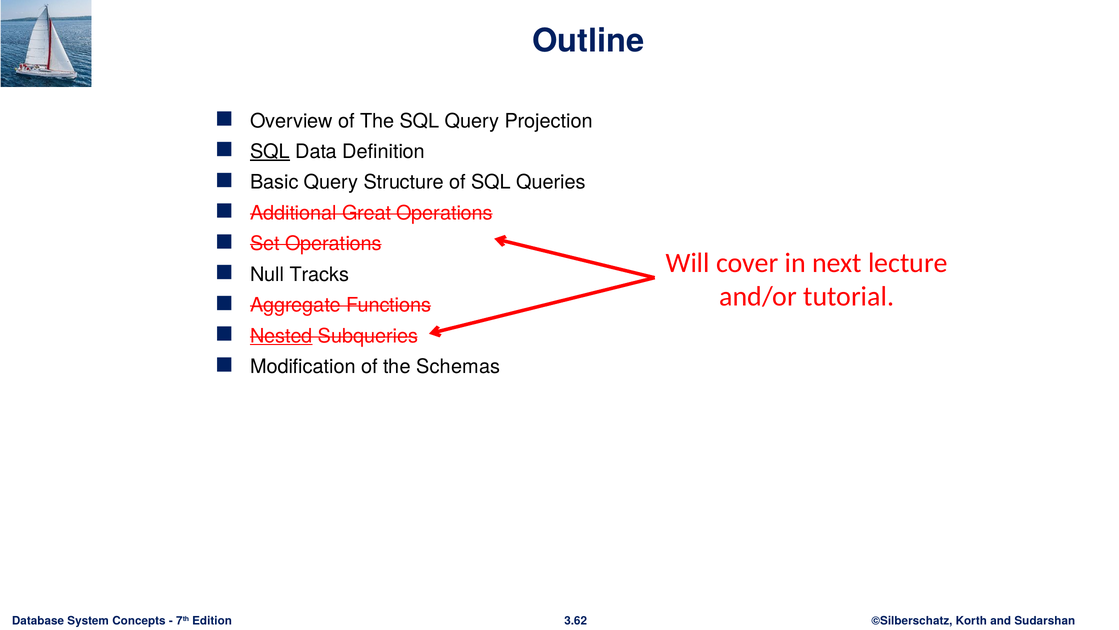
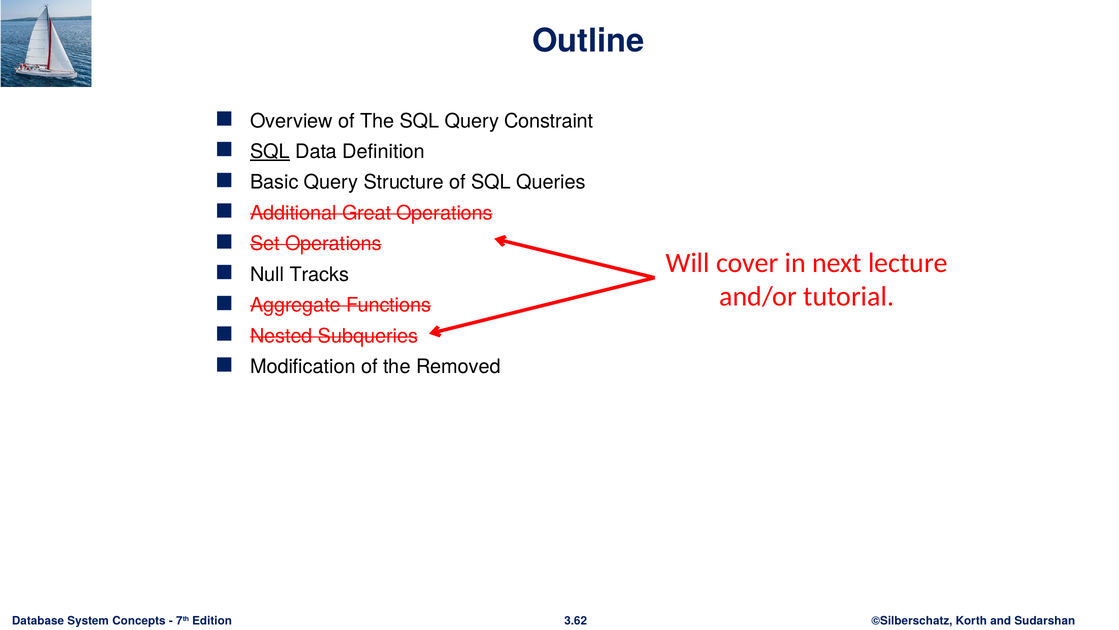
Projection: Projection -> Constraint (549, 121)
Nested underline: present -> none (281, 336)
Schemas: Schemas -> Removed (458, 366)
